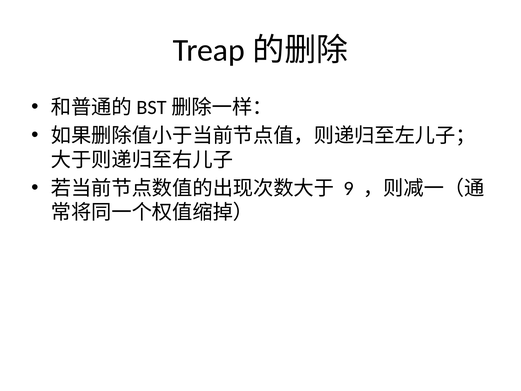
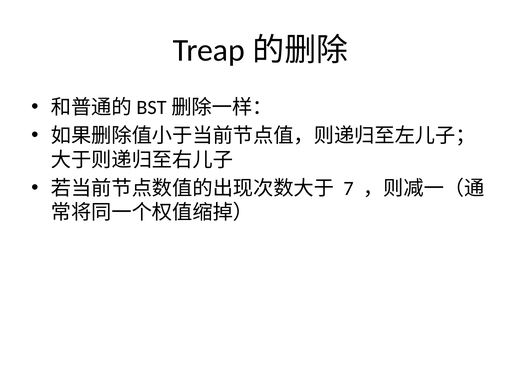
9: 9 -> 7 (349, 188)
